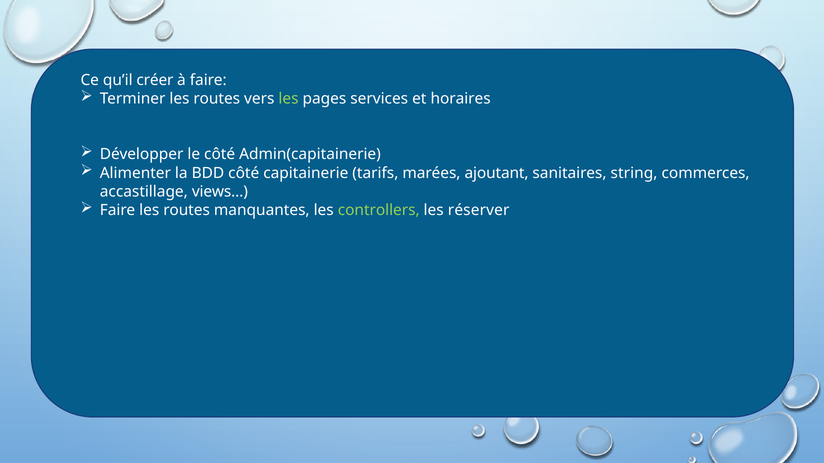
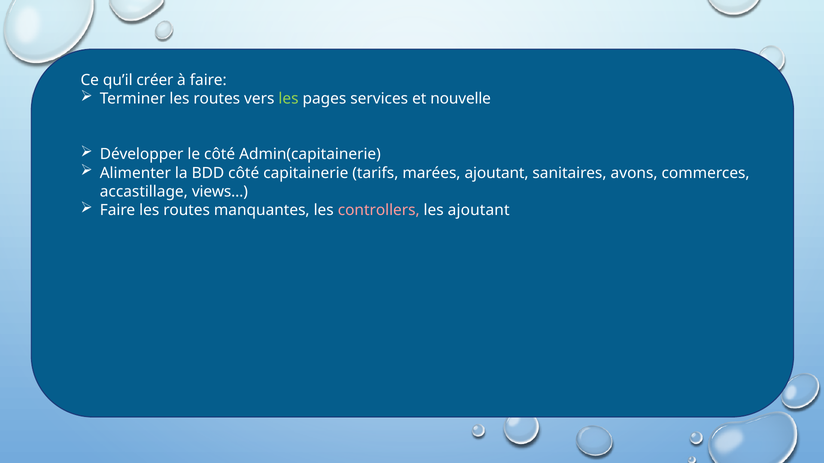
horaires: horaires -> nouvelle (461, 99)
string: string -> avons (634, 173)
controllers colour: light green -> pink (379, 210)
les réserver: réserver -> ajoutant (479, 210)
